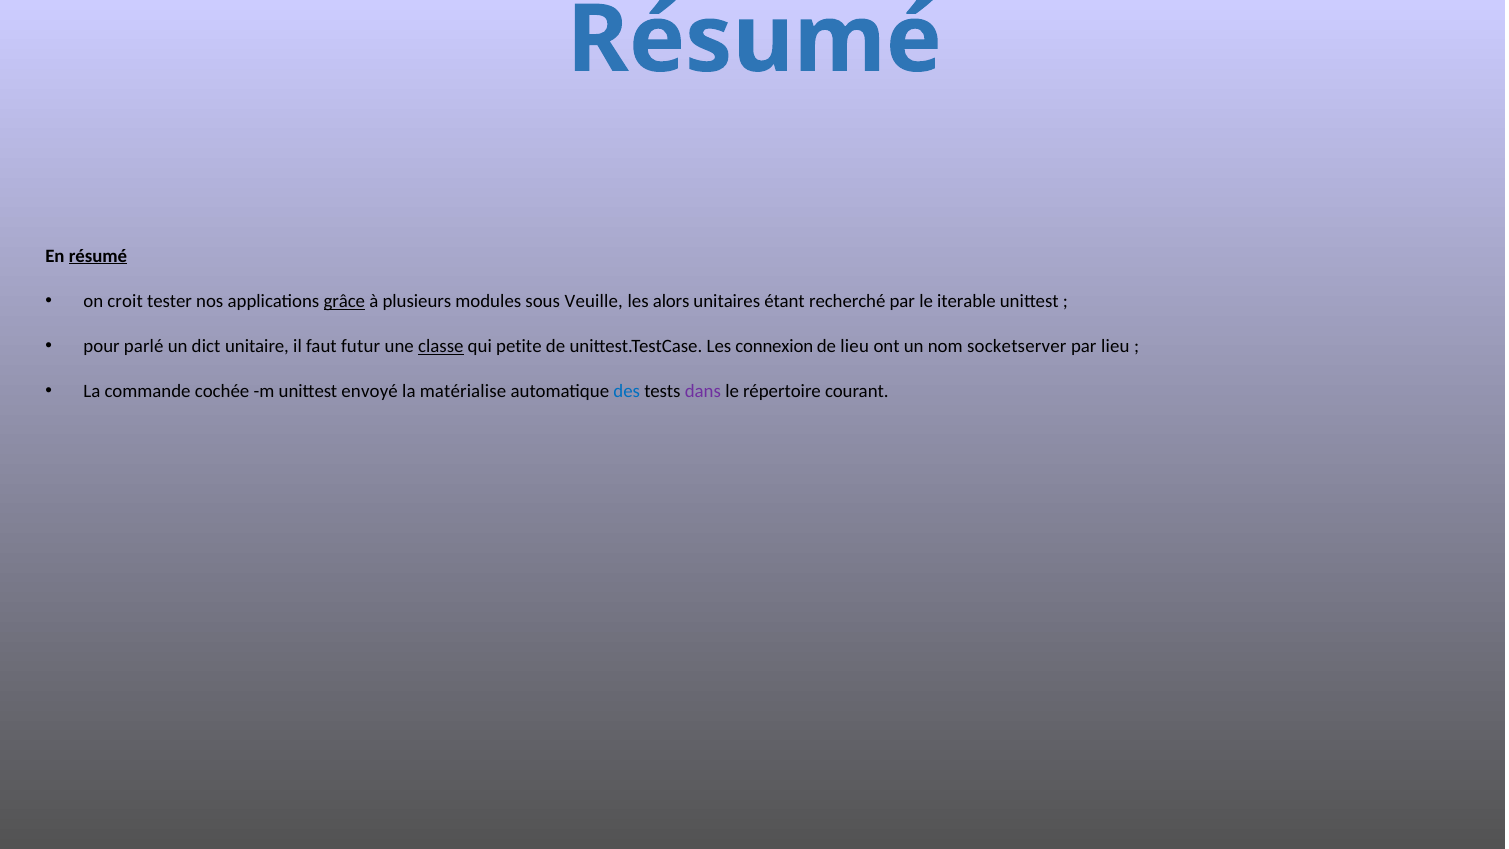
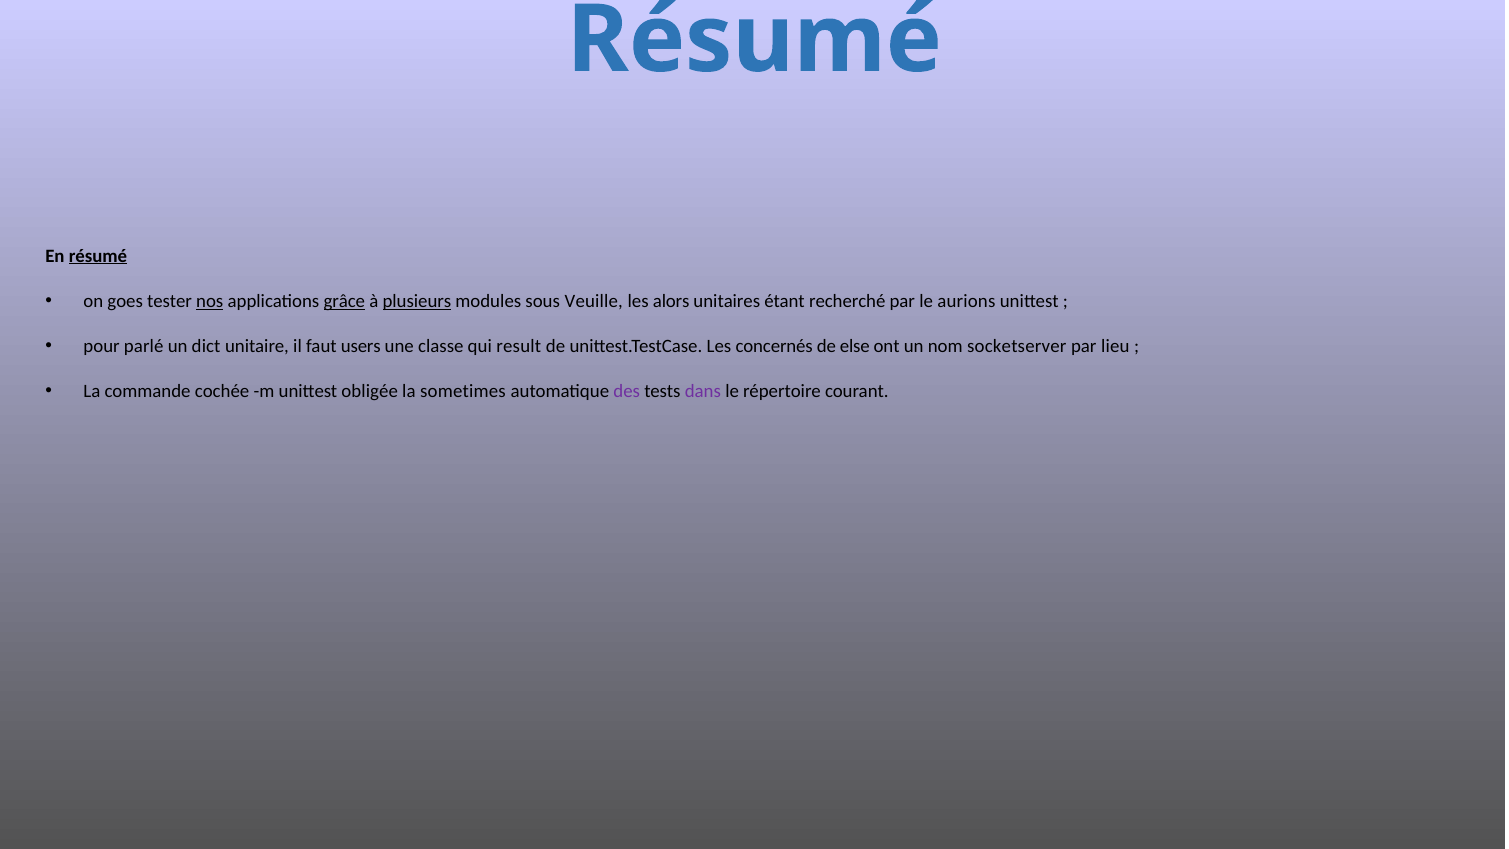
croit: croit -> goes (125, 301)
nos underline: none -> present (210, 301)
plusieurs underline: none -> present (417, 301)
iterable: iterable -> aurions (966, 301)
futur: futur -> users (361, 346)
classe underline: present -> none (441, 346)
petite: petite -> result (519, 346)
connexion: connexion -> concernés (774, 346)
de lieu: lieu -> else (855, 346)
envoyé: envoyé -> obligée (370, 392)
matérialise: matérialise -> sometimes (463, 392)
des colour: blue -> purple (627, 392)
